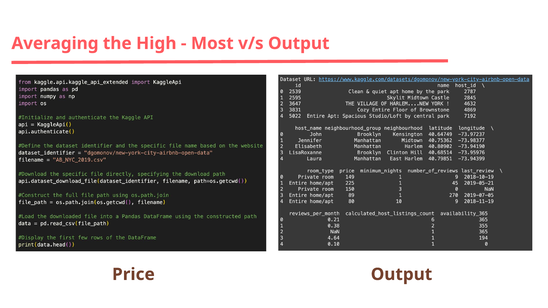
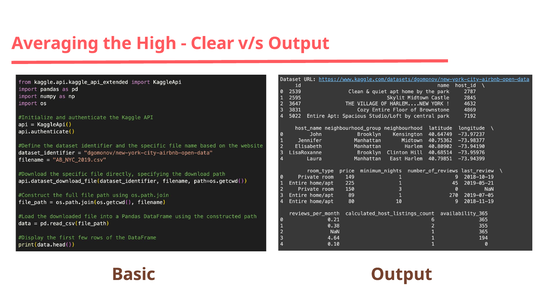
Most: Most -> Clear (212, 43)
Price: Price -> Basic (134, 275)
